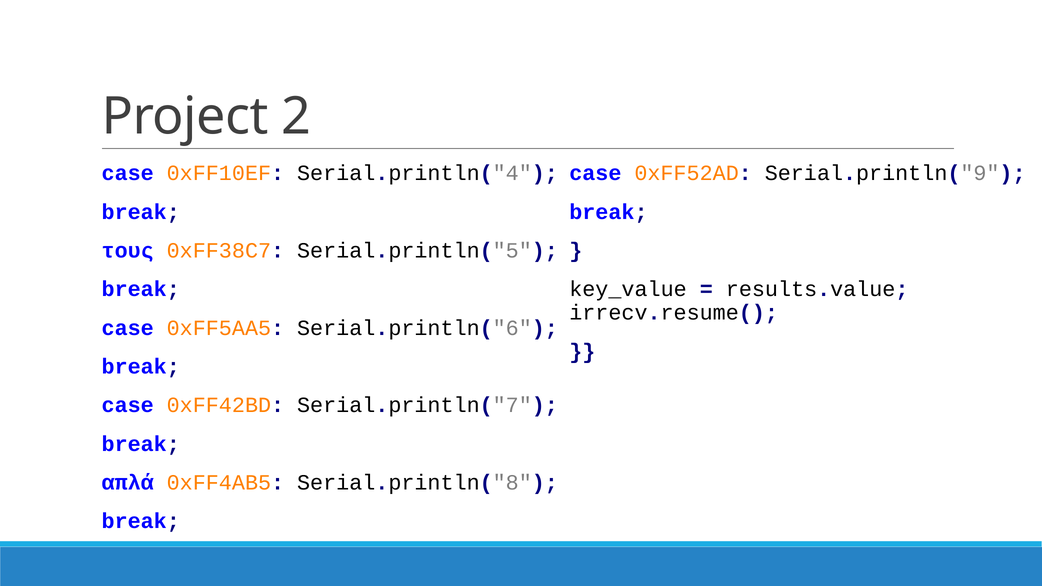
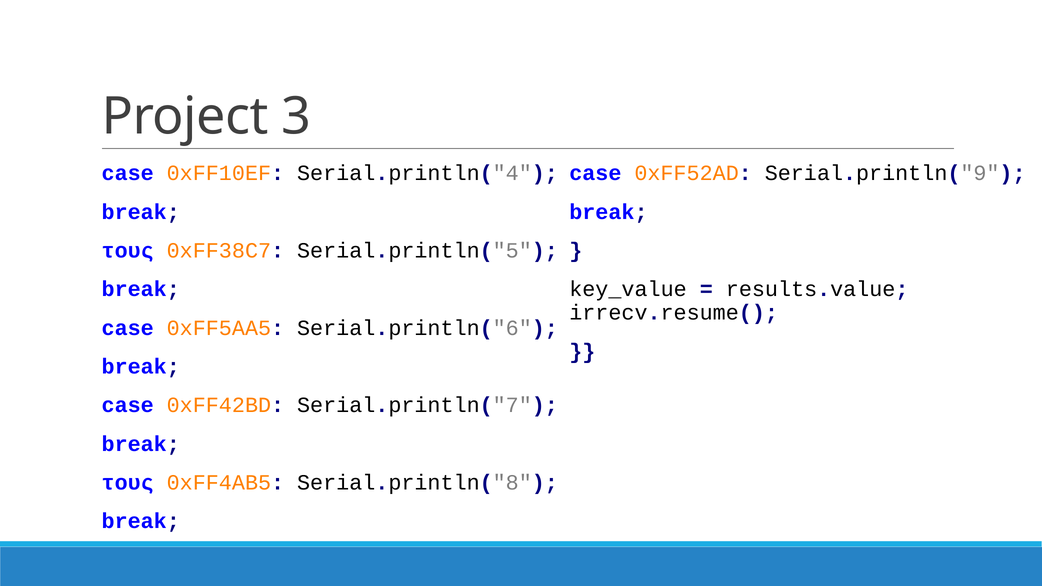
2: 2 -> 3 (296, 117)
απλά: απλά -> τους (128, 483)
